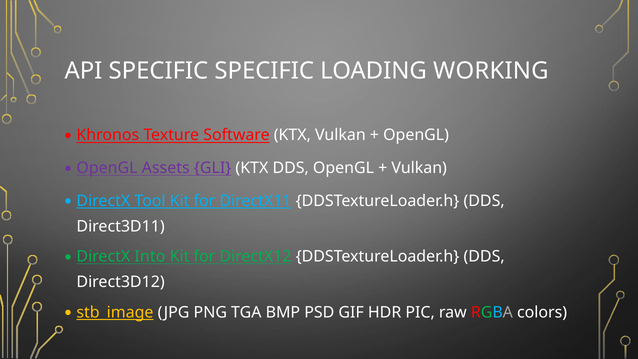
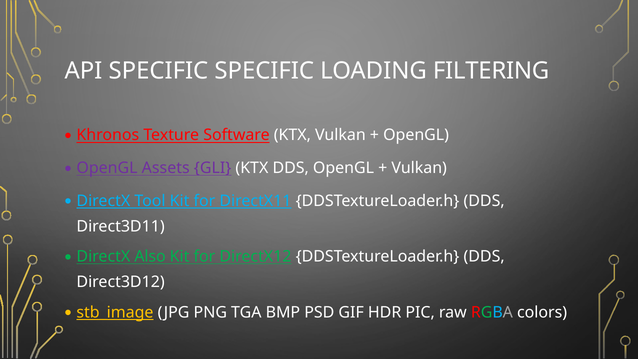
WORKING: WORKING -> FILTERING (491, 71)
Into: Into -> Also (150, 256)
